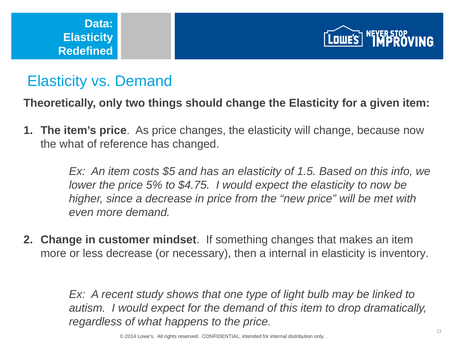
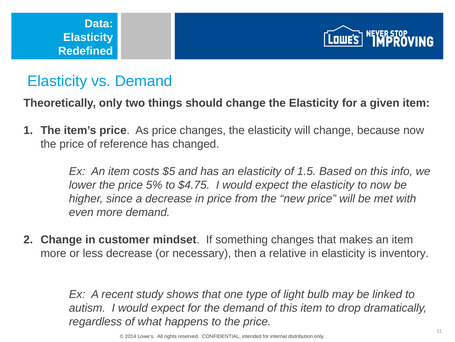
what: what -> price (72, 144)
a internal: internal -> relative (288, 253)
